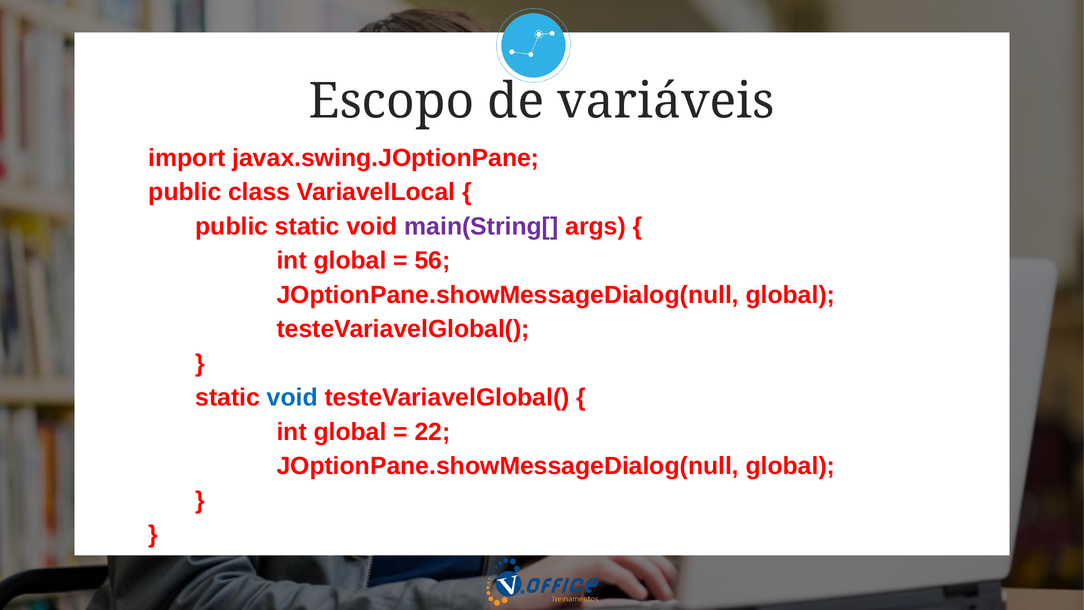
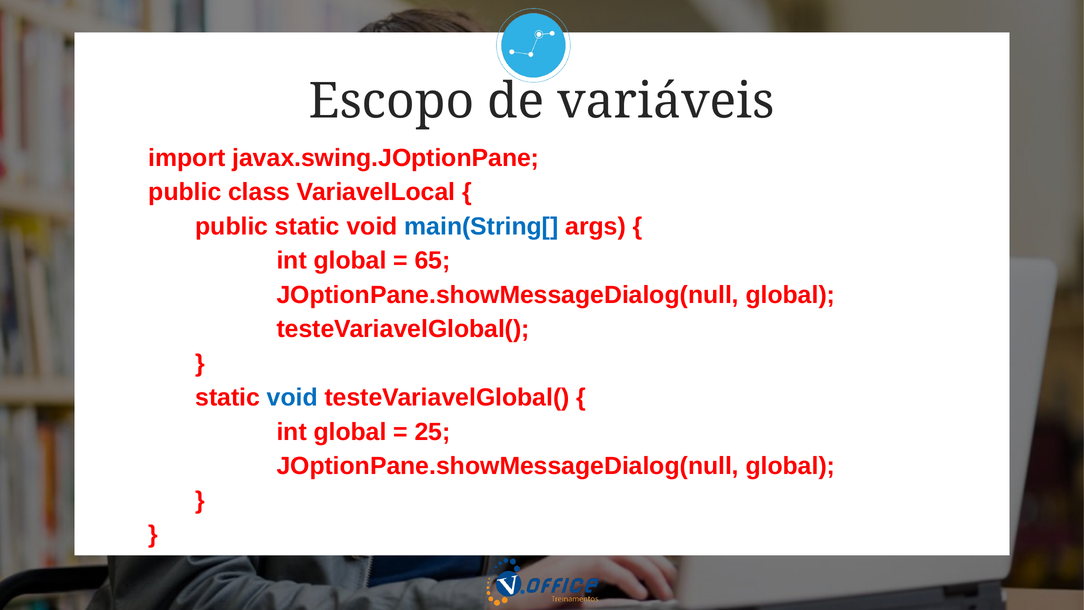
main(String[ colour: purple -> blue (481, 226)
56: 56 -> 65 (433, 260)
22: 22 -> 25 (433, 432)
